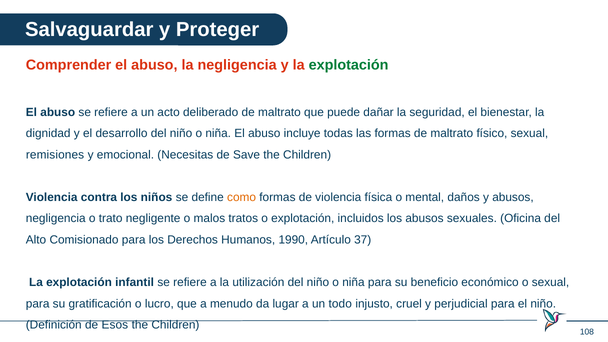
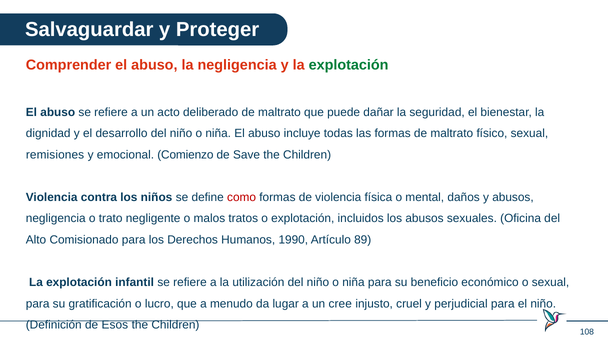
Necesitas: Necesitas -> Comienzo (185, 155)
como colour: orange -> red (242, 197)
37: 37 -> 89 (363, 240)
todo: todo -> cree (340, 304)
